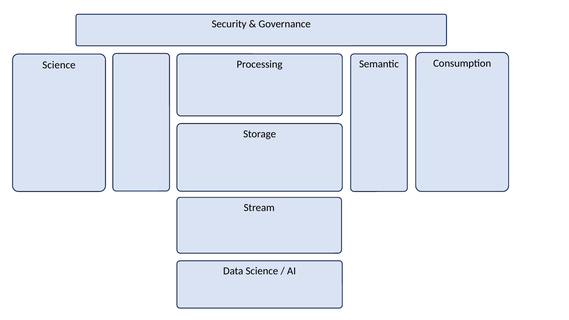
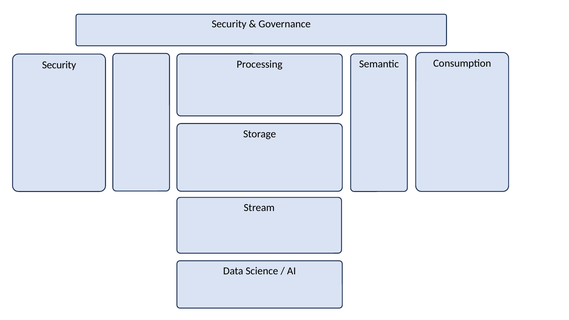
Science: Science -> Security (59, 65)
